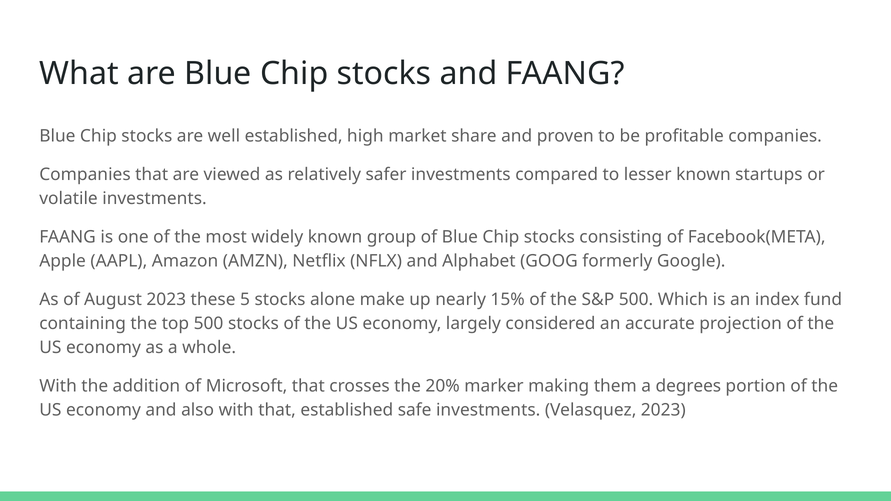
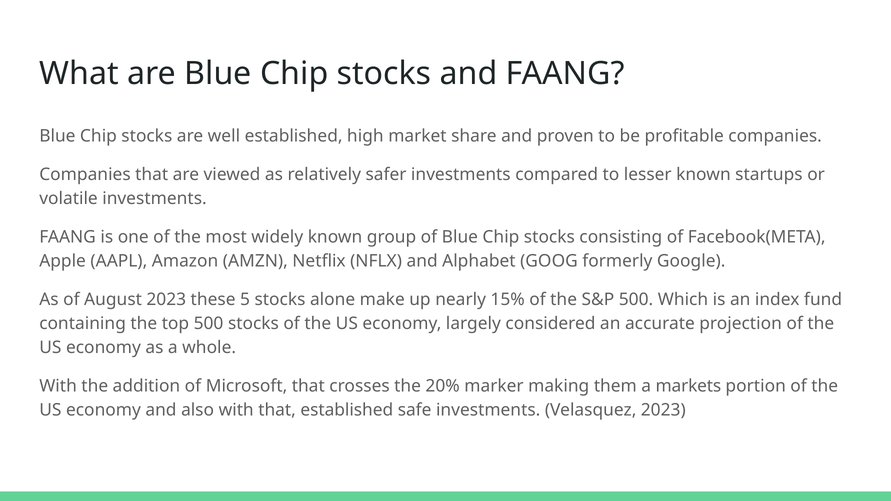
degrees: degrees -> markets (688, 386)
